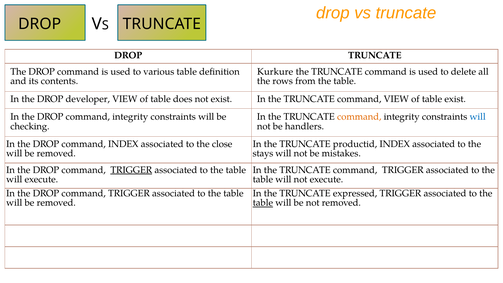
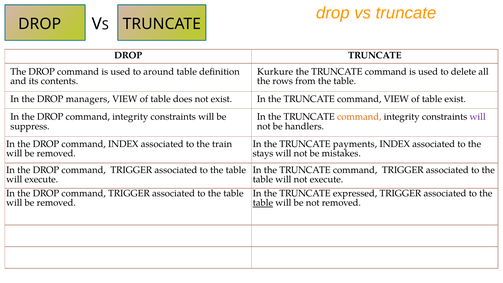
various: various -> around (159, 72)
developer: developer -> managers (88, 99)
will colour: blue -> purple (478, 117)
checking: checking -> suppress (30, 126)
close: close -> train (222, 144)
productid: productid -> payments (355, 144)
TRIGGER underline: present -> none (131, 170)
